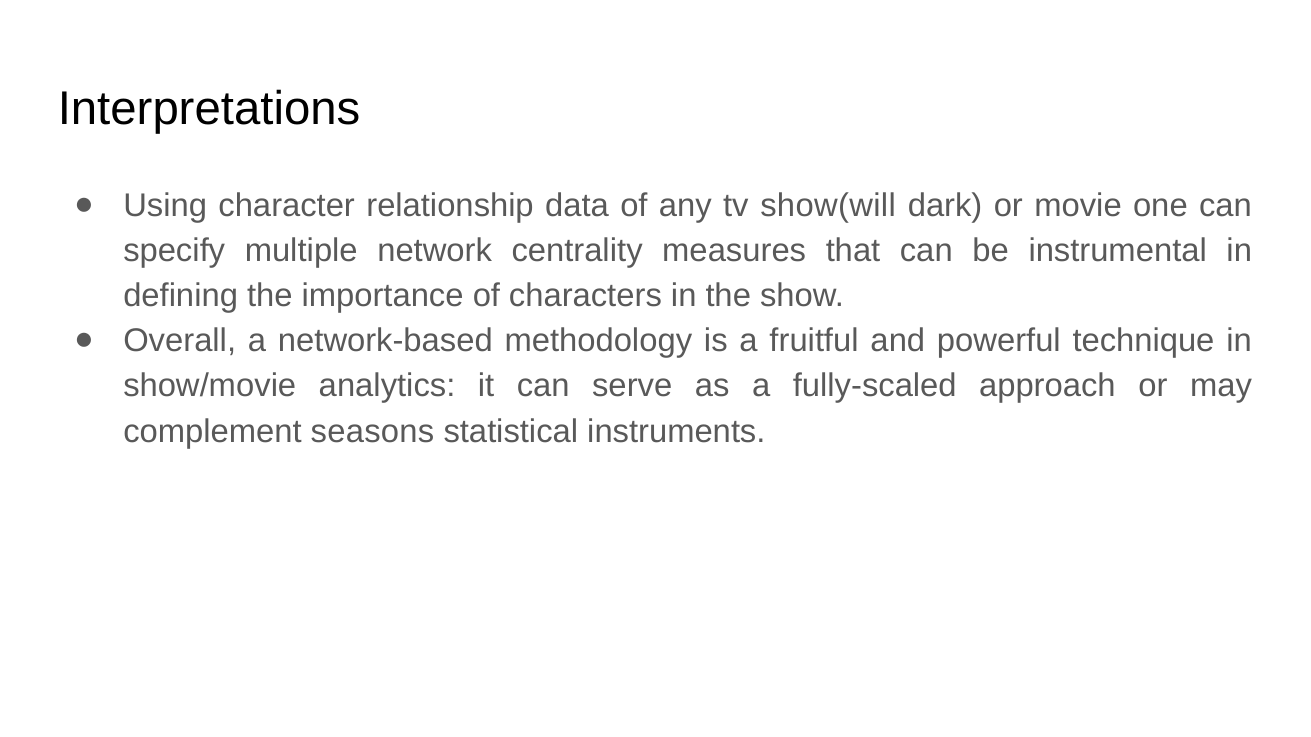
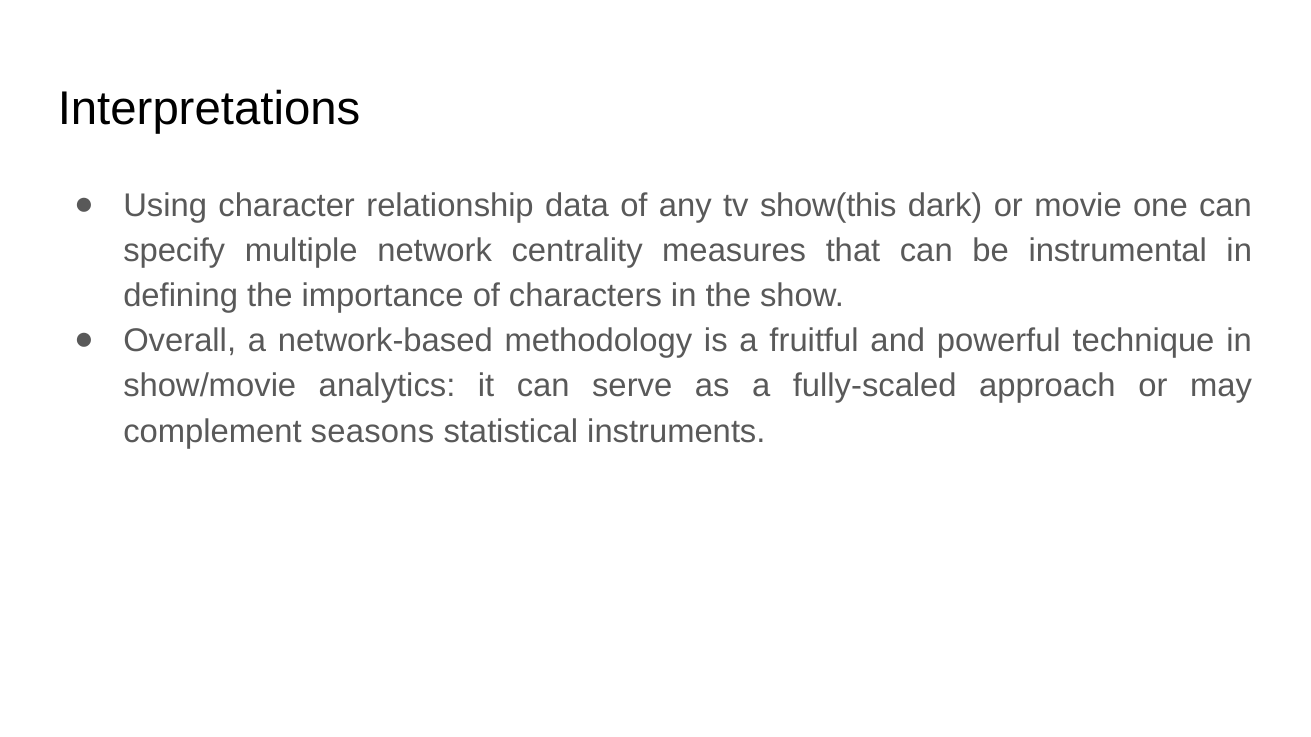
show(will: show(will -> show(this (828, 205)
